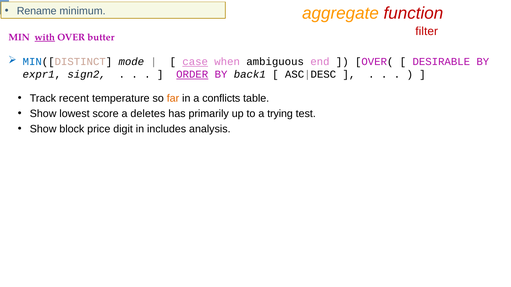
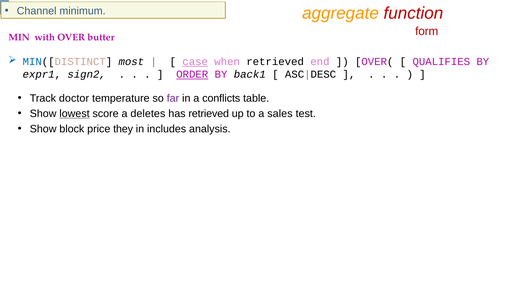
Rename: Rename -> Channel (37, 11)
filter: filter -> form (427, 31)
with underline: present -> none (45, 37)
mode: mode -> most (131, 62)
when ambiguous: ambiguous -> retrieved (275, 62)
DESIRABLE: DESIRABLE -> QUALIFIES (441, 62)
recent: recent -> doctor (74, 98)
far colour: orange -> purple (173, 98)
lowest underline: none -> present (75, 114)
has primarily: primarily -> retrieved (209, 114)
trying: trying -> sales (280, 114)
digit: digit -> they (123, 129)
